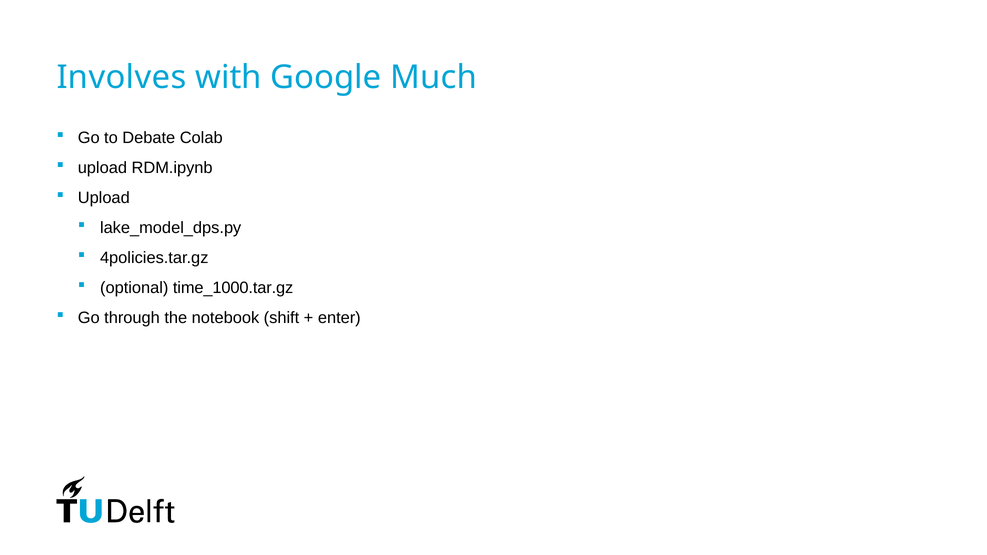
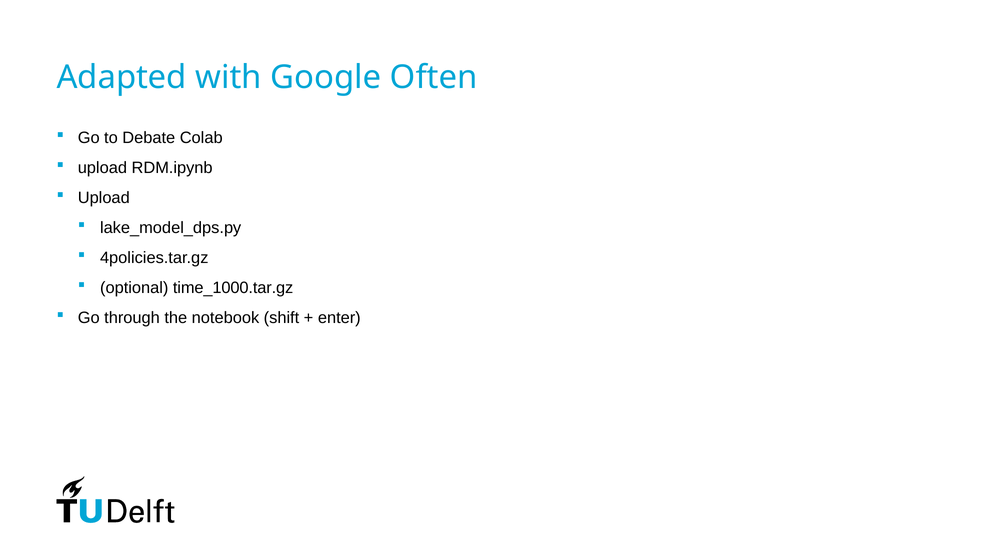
Involves: Involves -> Adapted (122, 78)
Much: Much -> Often (434, 78)
